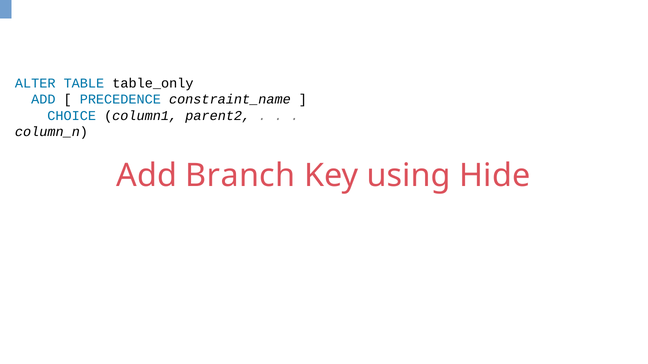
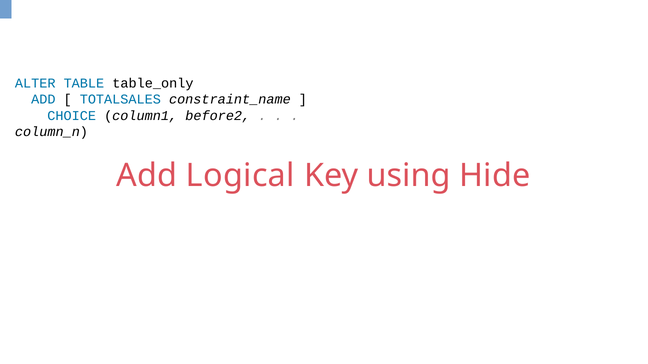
PRECEDENCE: PRECEDENCE -> TOTALSALES (120, 100)
parent2: parent2 -> before2 (218, 116)
Branch: Branch -> Logical (240, 176)
